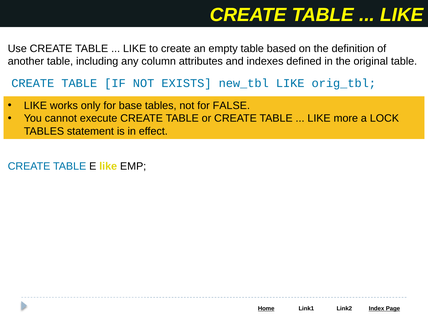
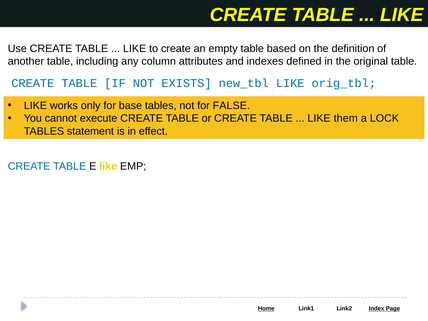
more: more -> them (346, 118)
